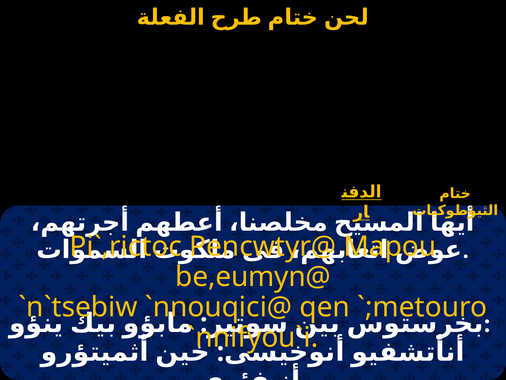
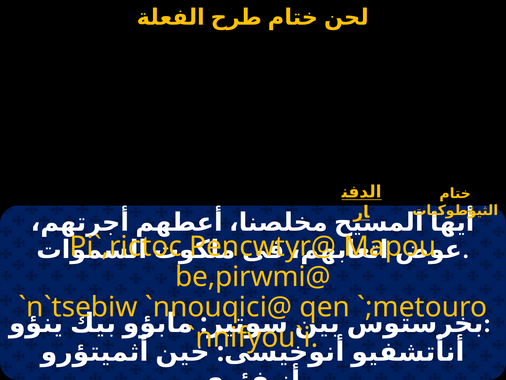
be,eumyn@: be,eumyn@ -> be,pirwmi@ (253, 276)
